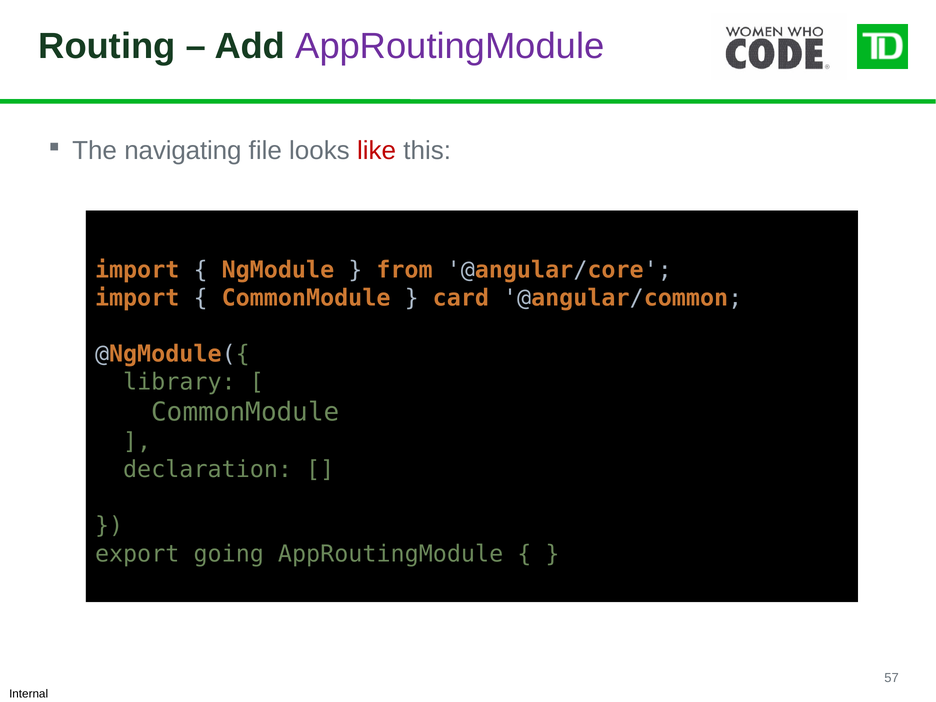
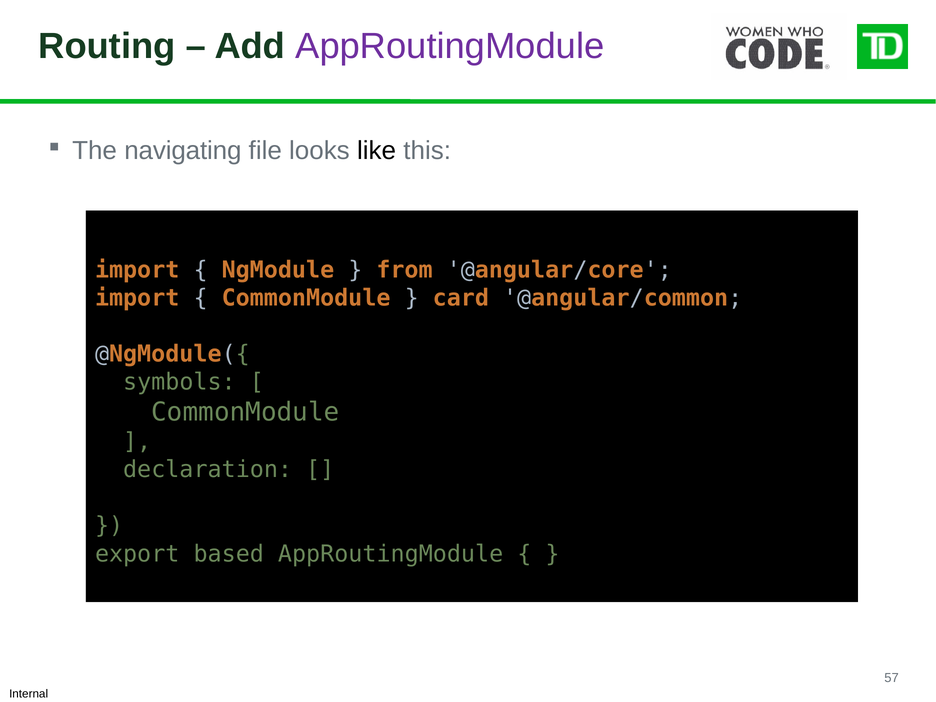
like colour: red -> black (377, 151)
library: library -> symbols (179, 382)
going: going -> based (229, 554)
